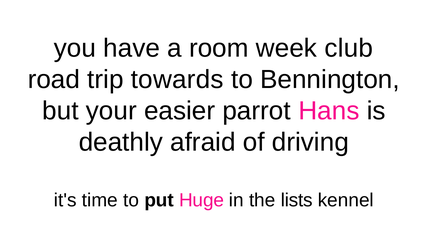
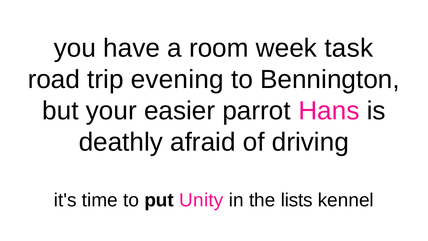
club: club -> task (349, 48)
towards: towards -> evening (177, 79)
Huge: Huge -> Unity (201, 200)
